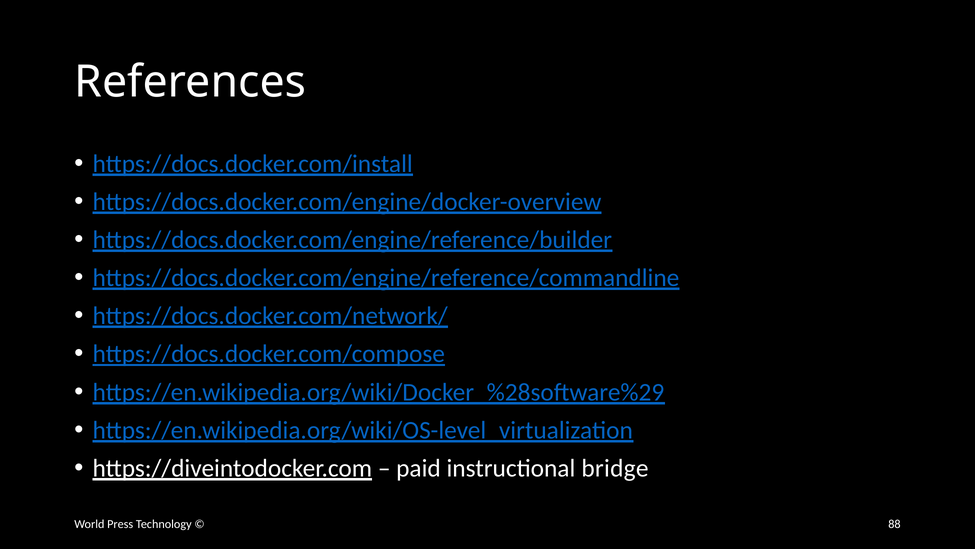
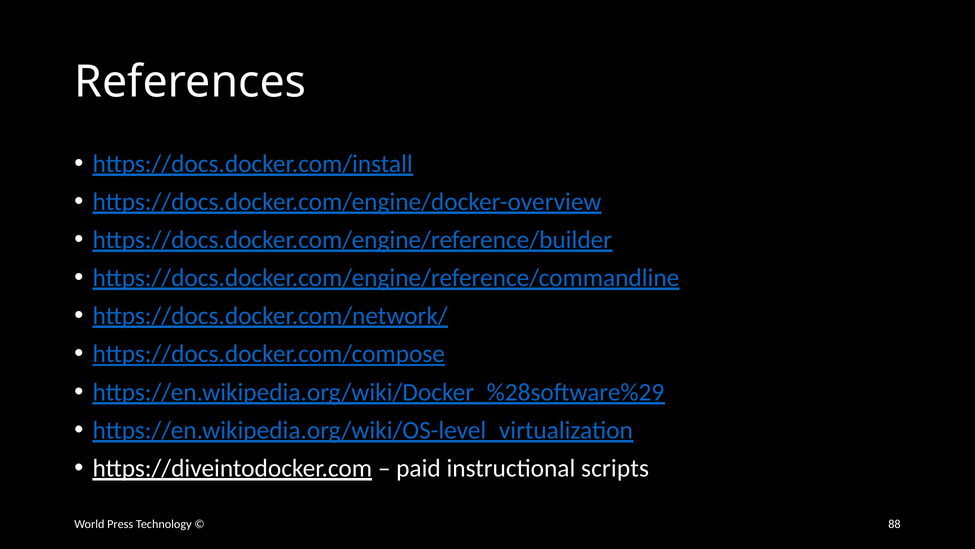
bridge: bridge -> scripts (615, 468)
